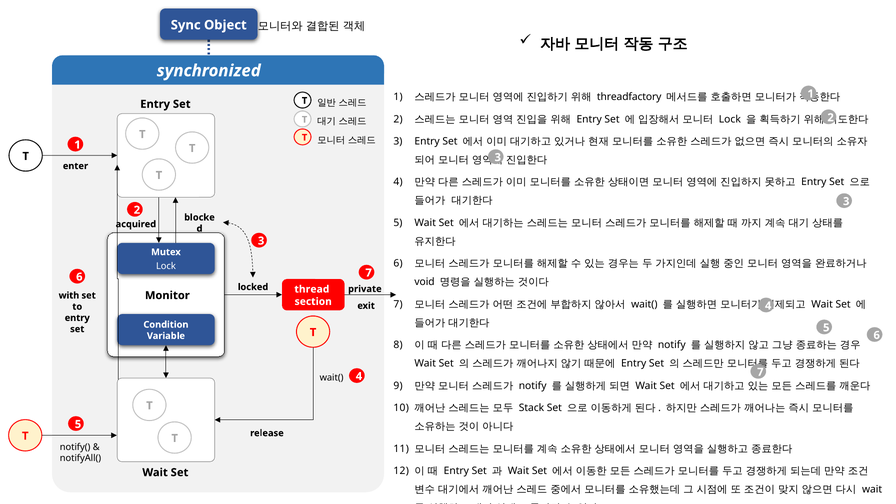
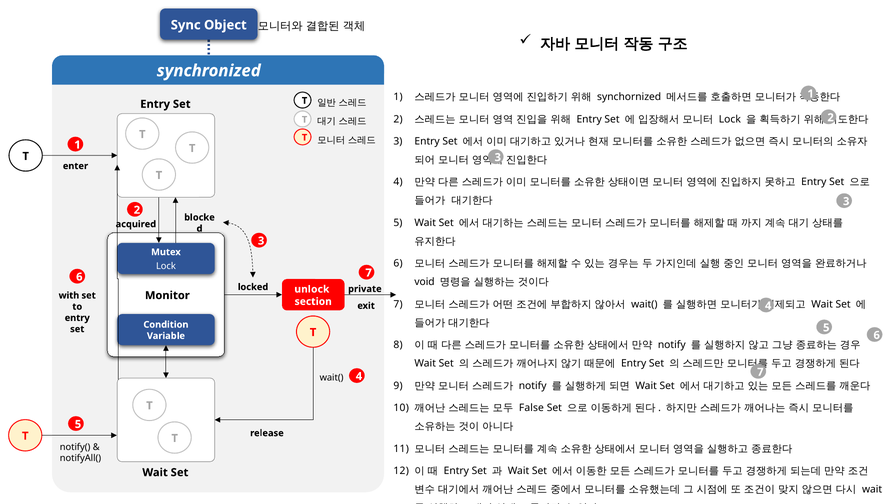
threadfactory: threadfactory -> synchornized (629, 97)
thread: thread -> unlock (312, 289)
Stack: Stack -> False (531, 408)
